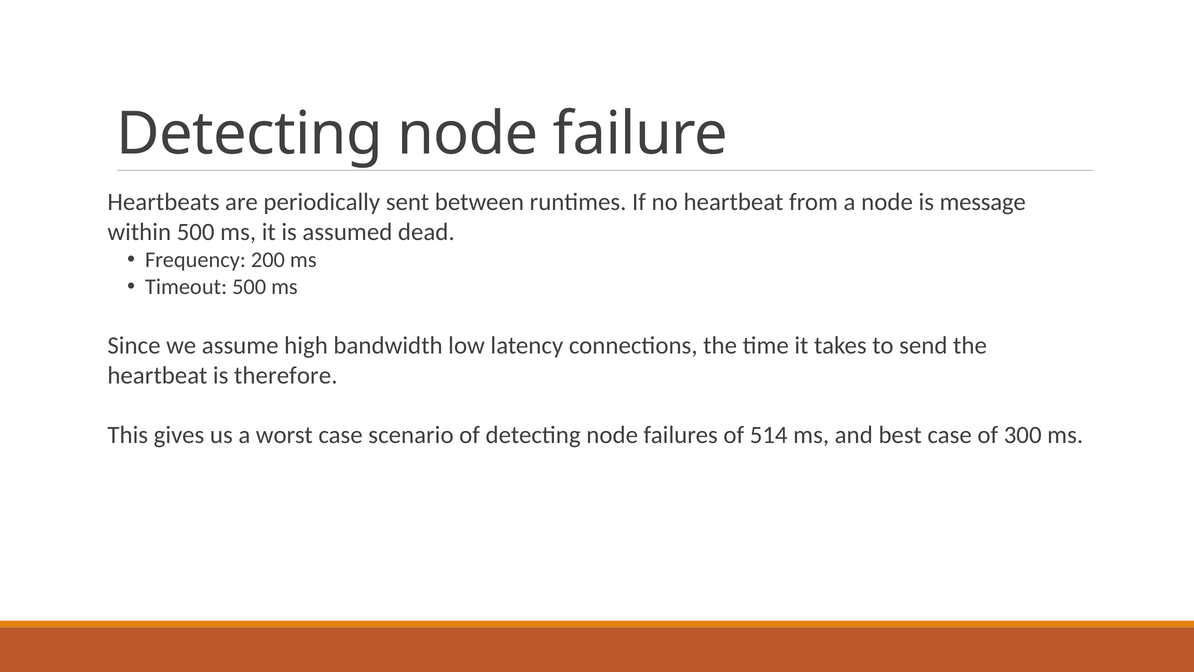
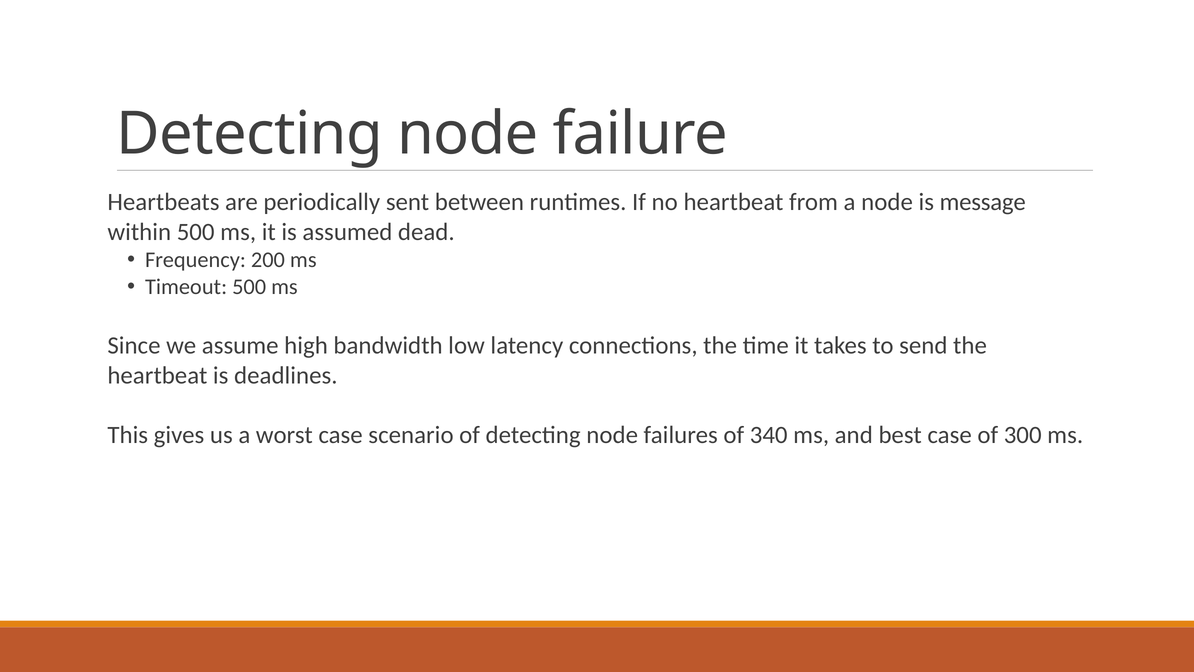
therefore: therefore -> deadlines (286, 375)
514: 514 -> 340 (769, 435)
